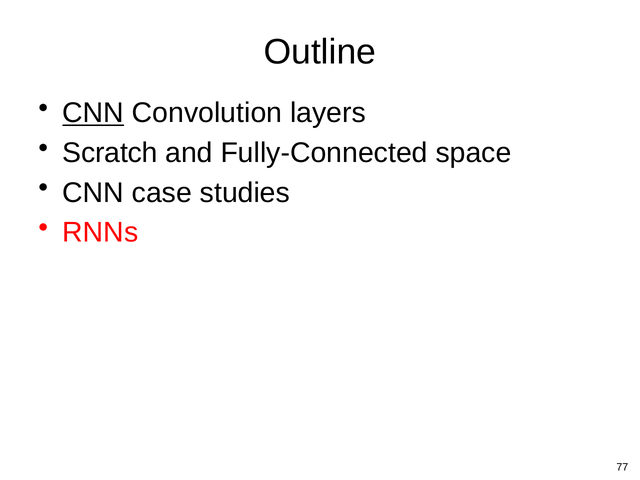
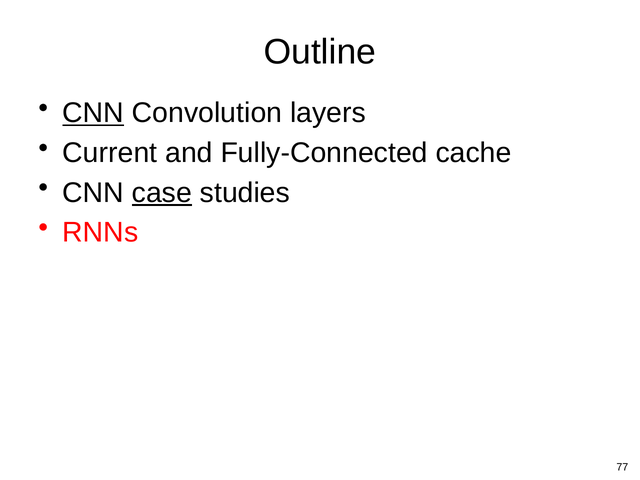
Scratch: Scratch -> Current (110, 153)
space: space -> cache (473, 153)
case underline: none -> present (162, 193)
